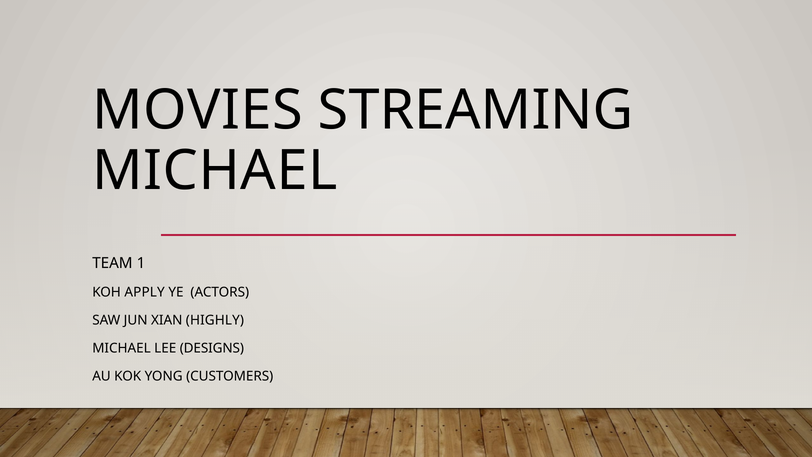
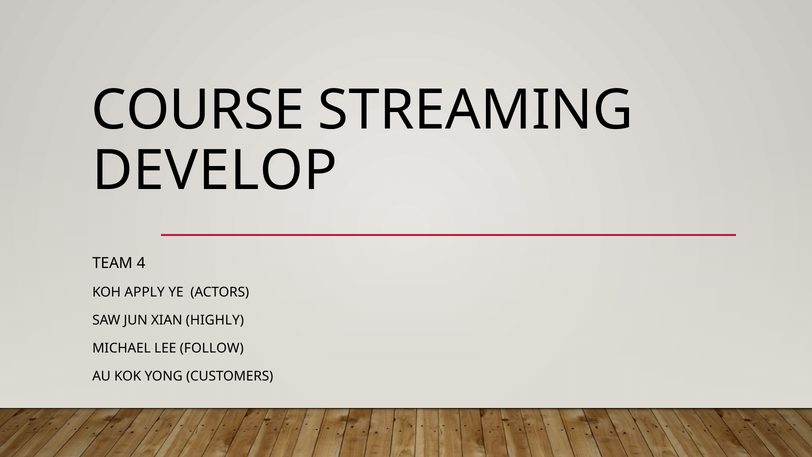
MOVIES: MOVIES -> COURSE (198, 110)
MICHAEL: MICHAEL -> DEVELOP (215, 171)
1: 1 -> 4 (141, 263)
DESIGNS: DESIGNS -> FOLLOW (212, 348)
